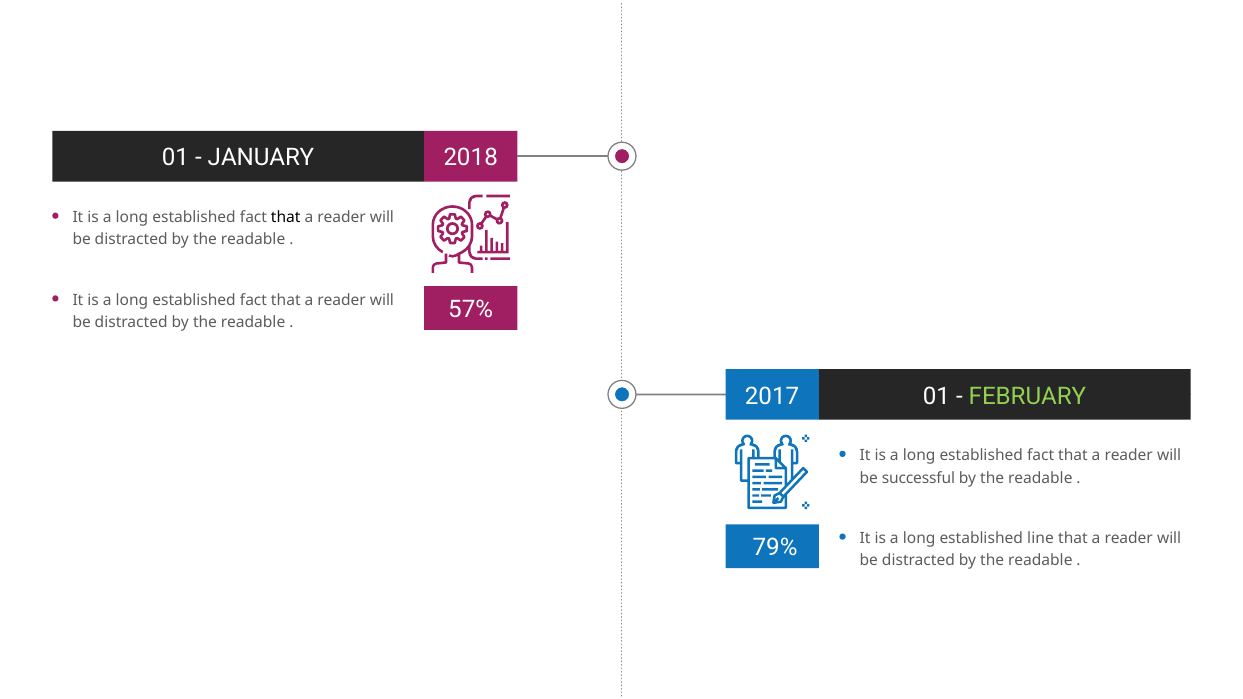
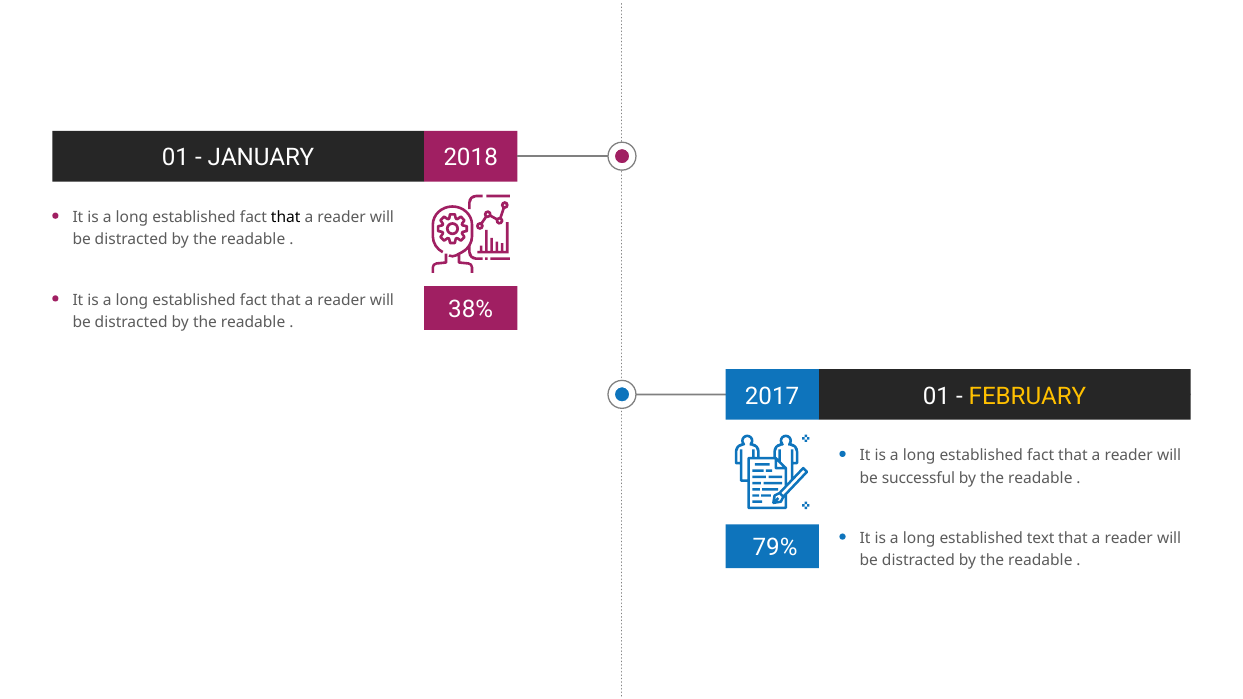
57%: 57% -> 38% (471, 310)
FEBRUARY colour: light green -> yellow (1027, 396)
line: line -> text (1041, 538)
